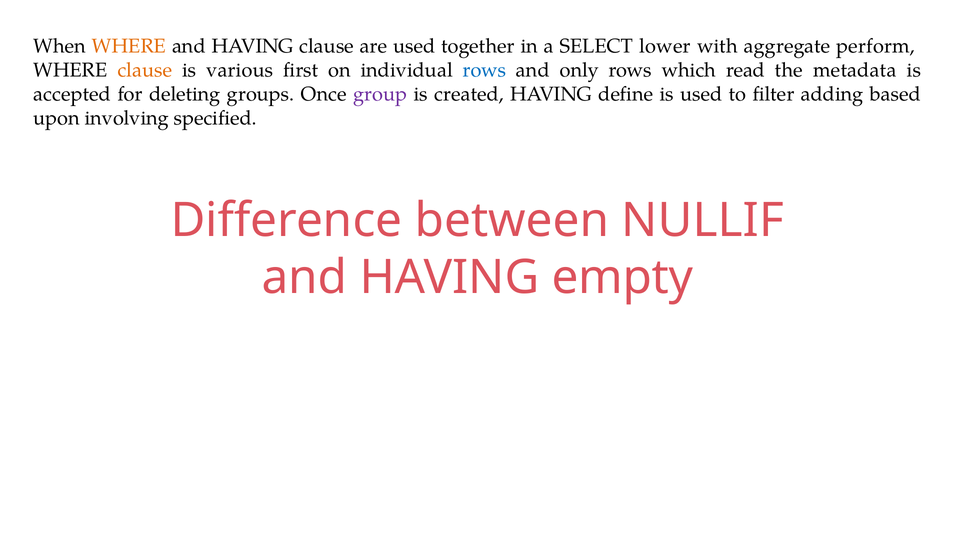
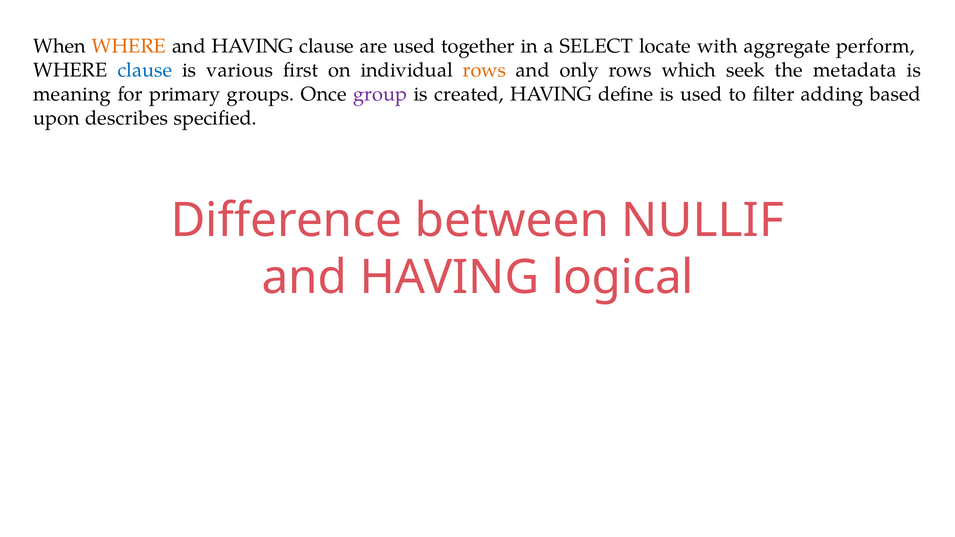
lower: lower -> locate (665, 46)
clause colour: orange -> blue (145, 70)
rows colour: blue -> orange (484, 70)
read: read -> seek (746, 70)
accepted: accepted -> meaning (72, 94)
deleting: deleting -> primary (185, 94)
involving: involving -> describes (127, 118)
empty: empty -> logical (623, 278)
